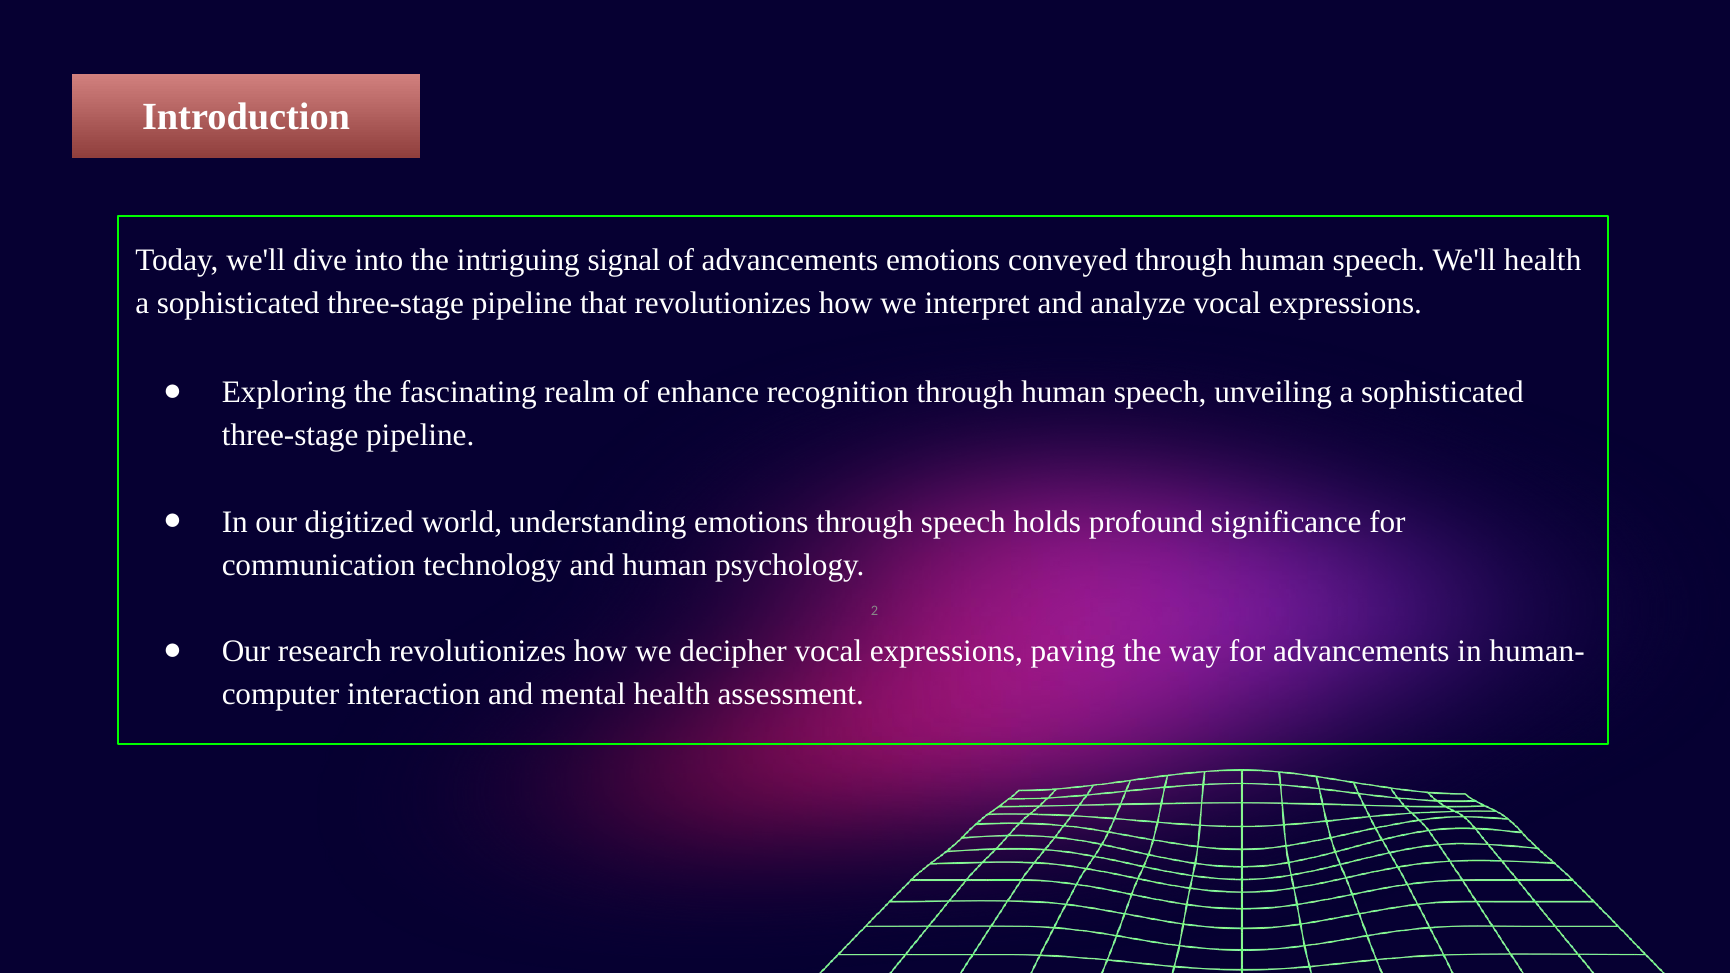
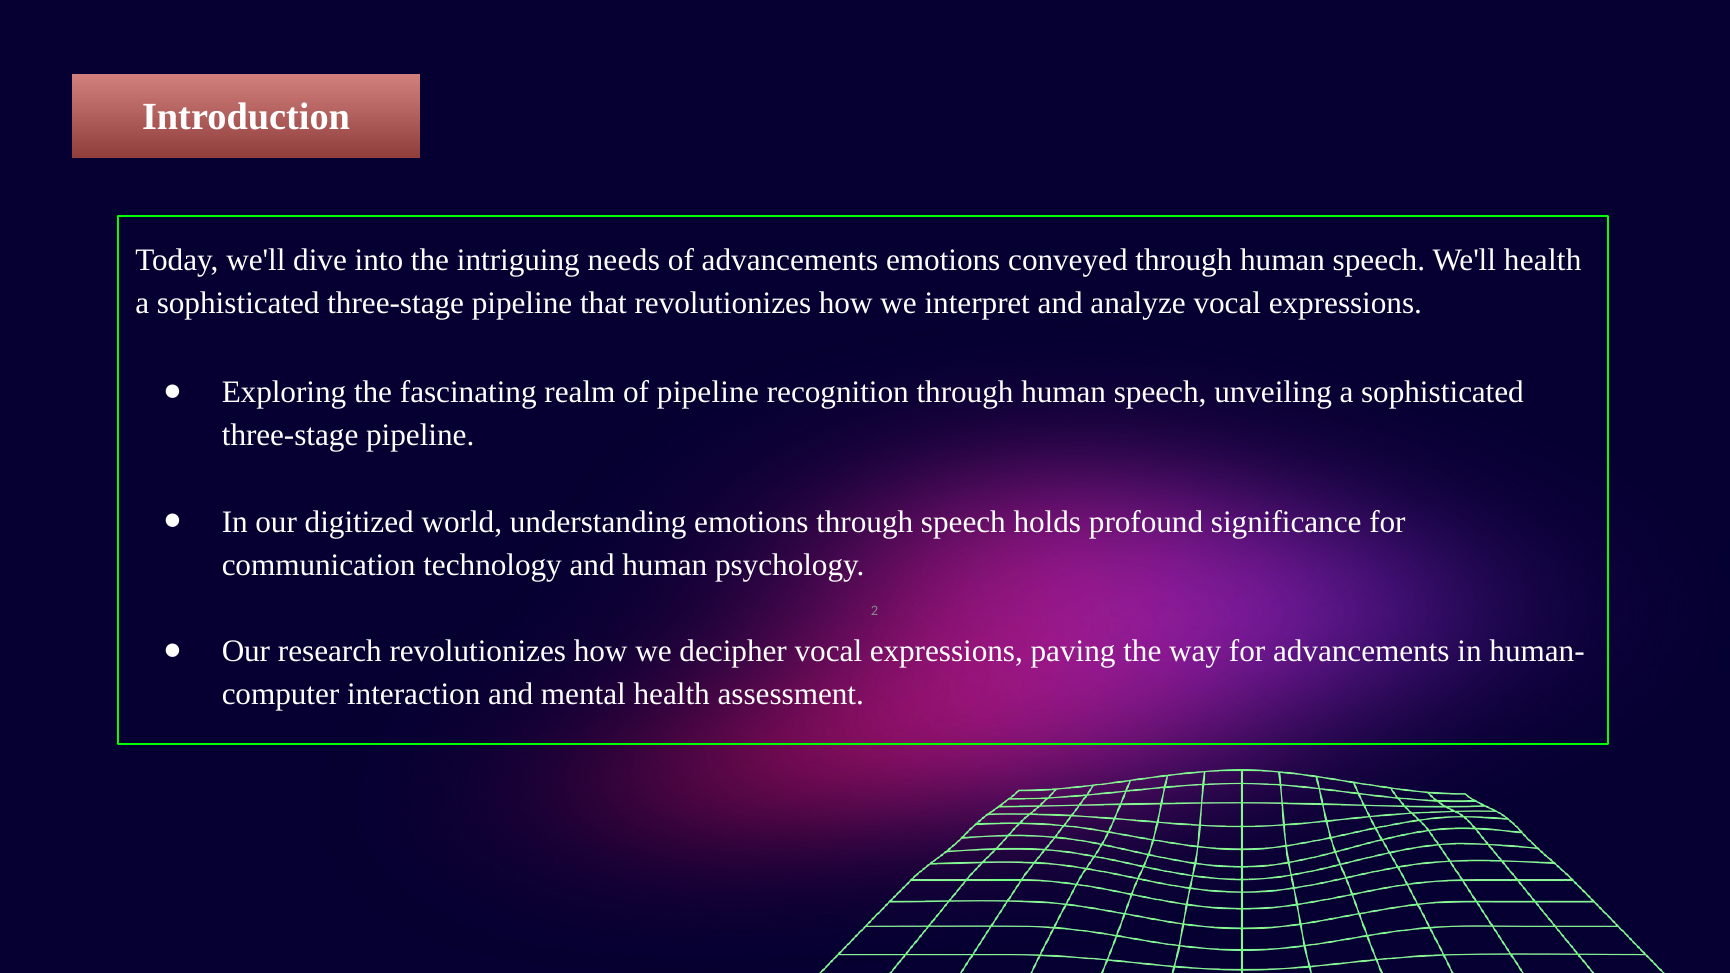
signal: signal -> needs (624, 260)
of enhance: enhance -> pipeline (708, 393)
